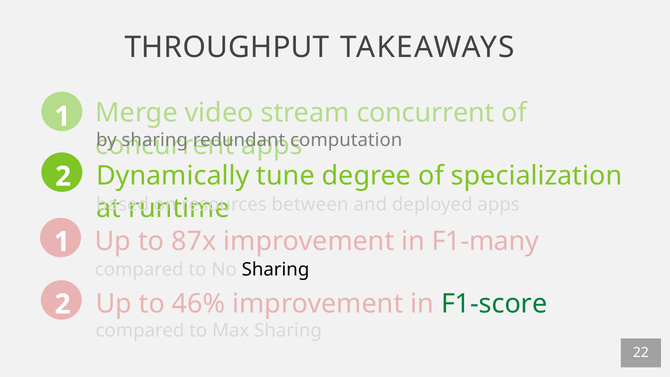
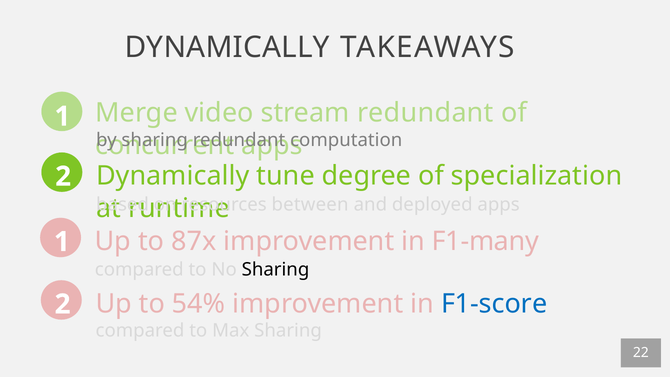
THROUGHPUT: THROUGHPUT -> DYNAMICALLY (227, 47)
stream concurrent: concurrent -> redundant (425, 113)
46%: 46% -> 54% (199, 304)
F1-score colour: green -> blue (494, 304)
